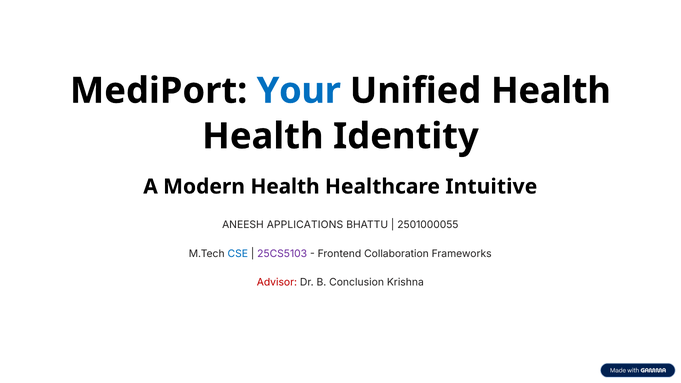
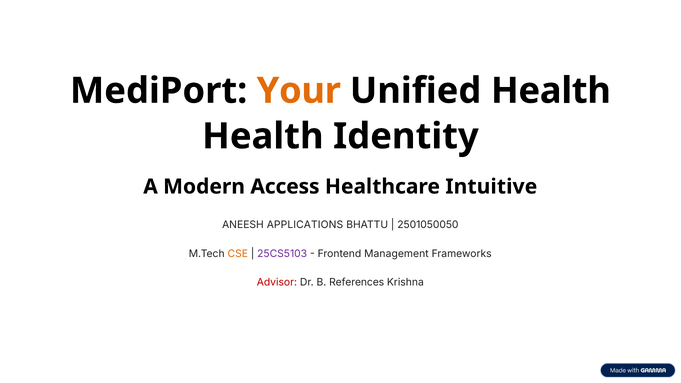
Your colour: blue -> orange (299, 91)
Modern Health: Health -> Access (285, 187)
2501000055: 2501000055 -> 2501050050 (428, 225)
CSE colour: blue -> orange (238, 254)
Collaboration: Collaboration -> Management (396, 254)
Conclusion: Conclusion -> References (357, 283)
